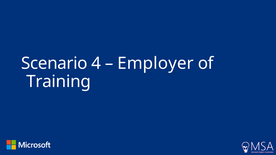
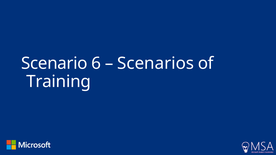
4: 4 -> 6 (96, 63)
Employer: Employer -> Scenarios (156, 63)
